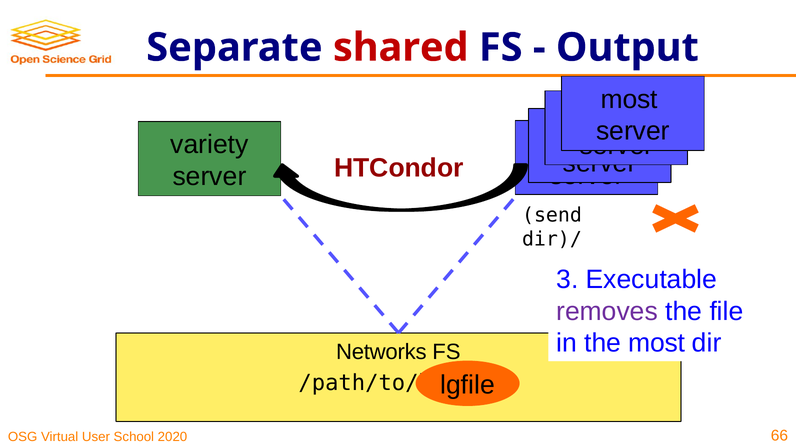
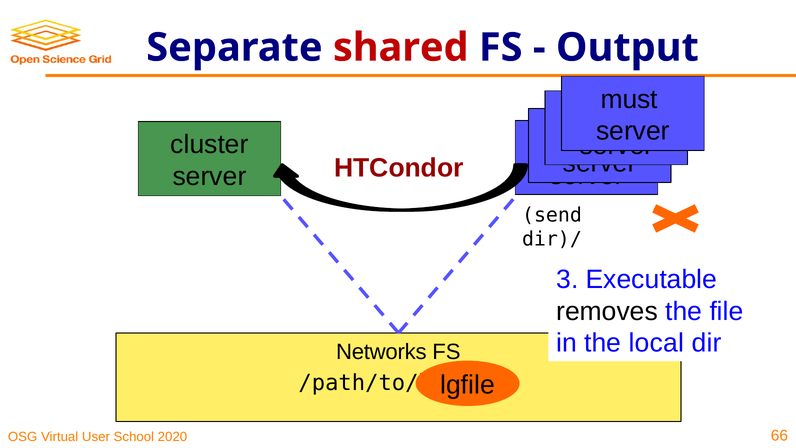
most: most -> must (629, 99)
variety: variety -> cluster (209, 145)
removes colour: purple -> black (607, 311)
the most: most -> local (656, 343)
